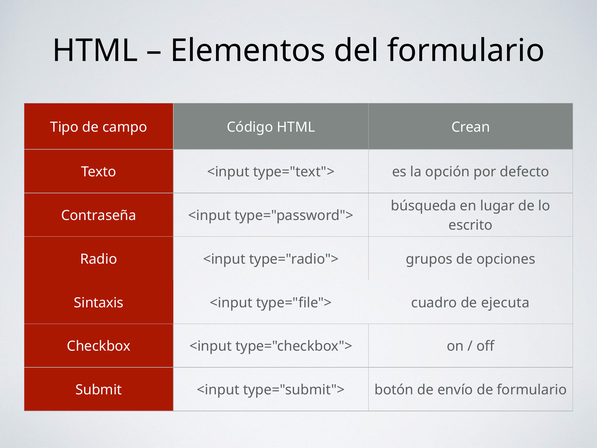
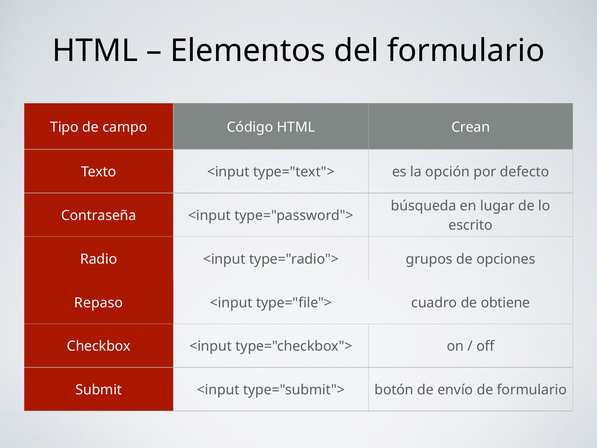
Sintaxis: Sintaxis -> Repaso (99, 303)
ejecuta: ejecuta -> obtiene (506, 303)
